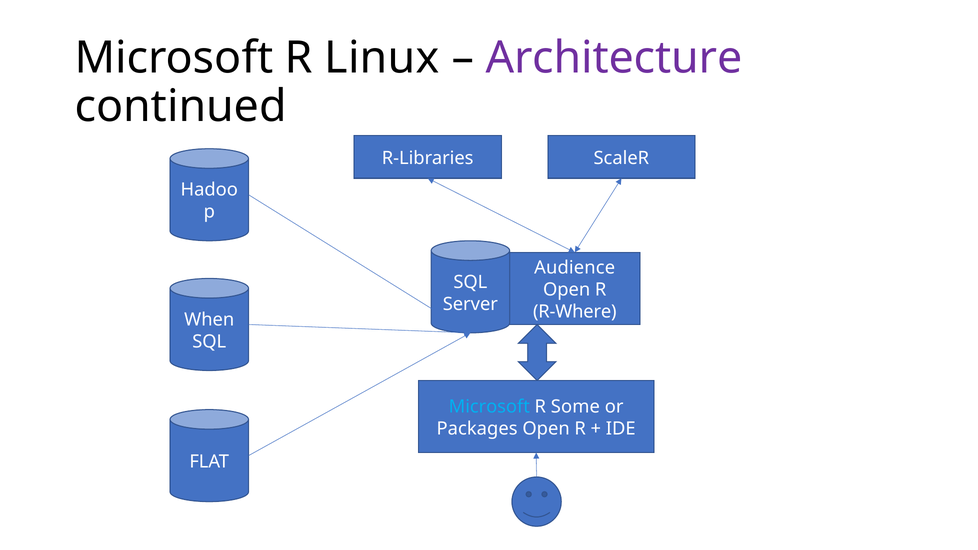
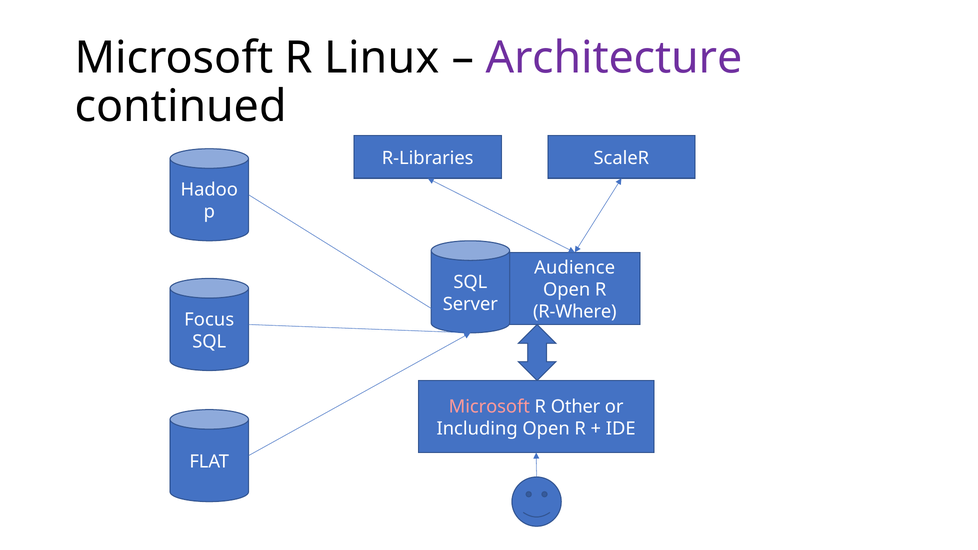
When: When -> Focus (209, 320)
Microsoft colour: light blue -> pink (489, 407)
Some: Some -> Other (576, 407)
Packages: Packages -> Including (477, 429)
